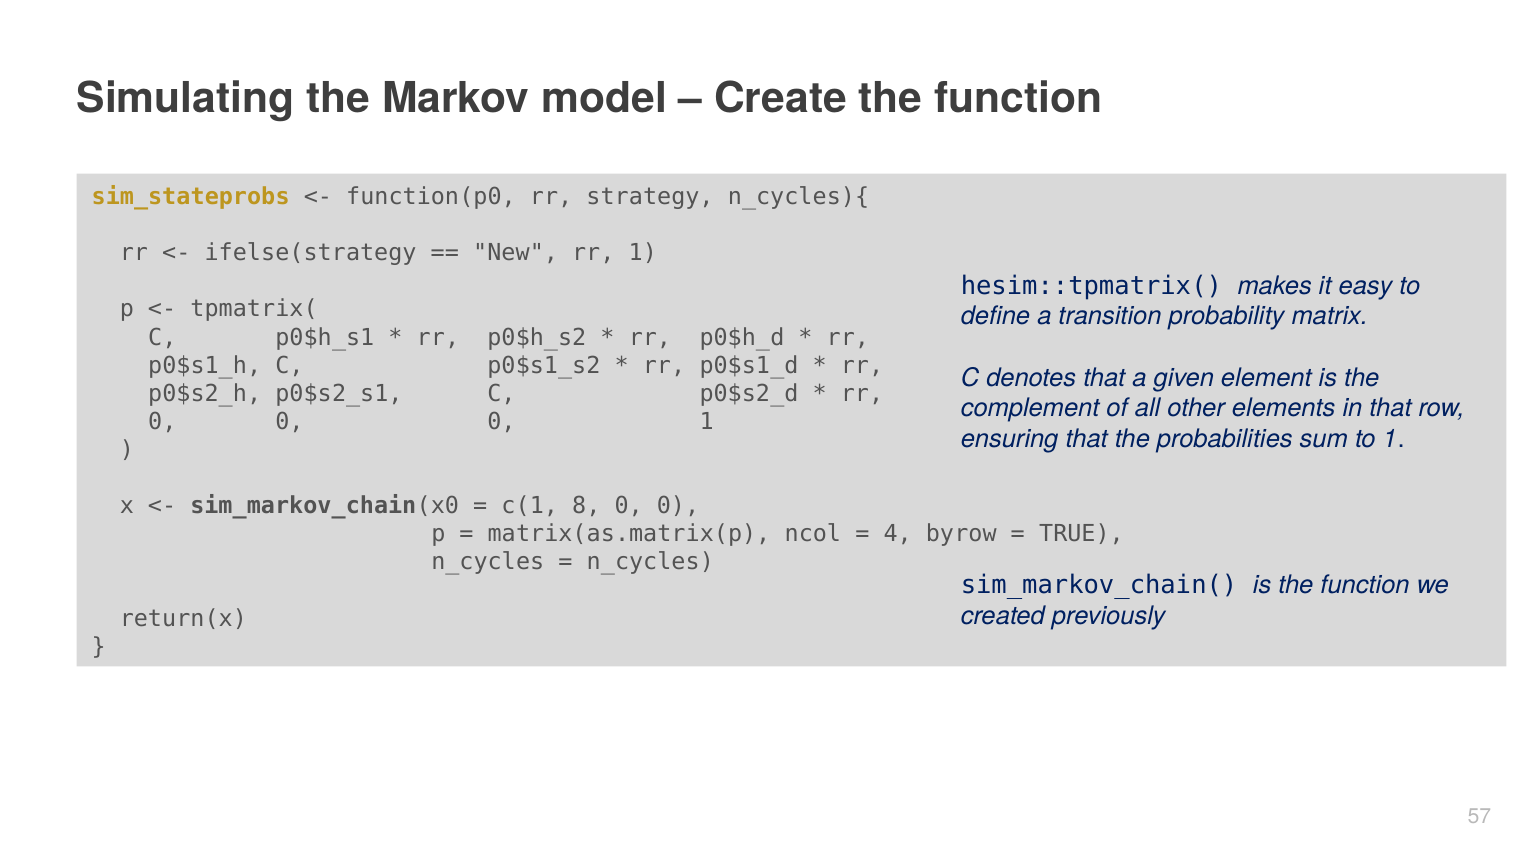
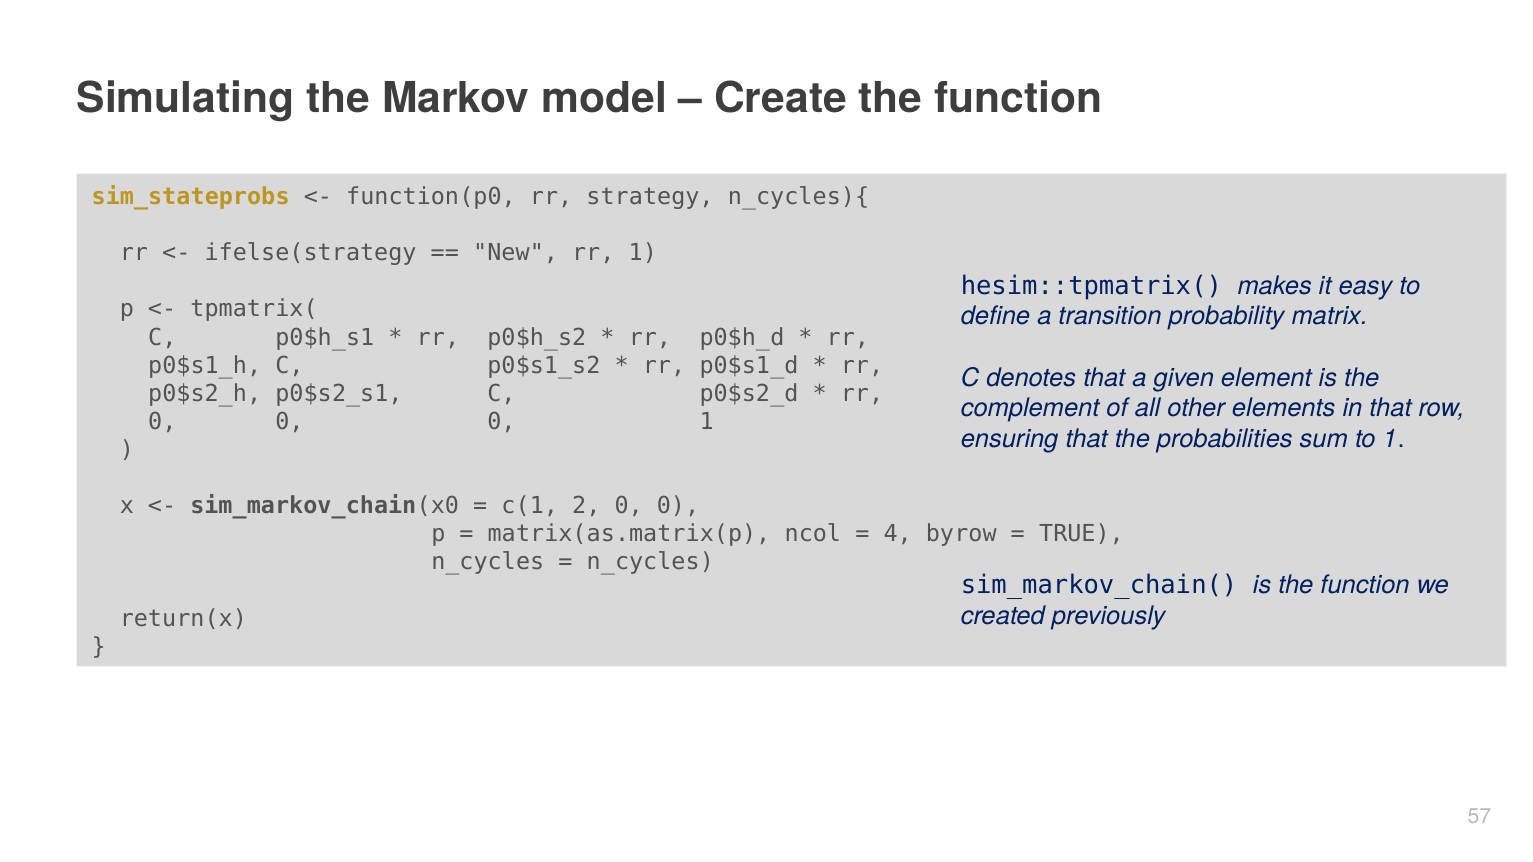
8: 8 -> 2 (586, 506)
